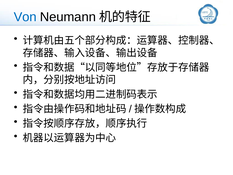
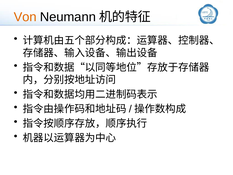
Von colour: blue -> orange (25, 17)
